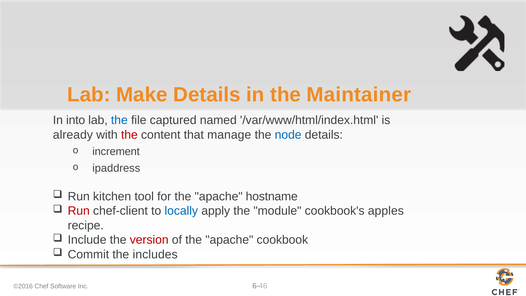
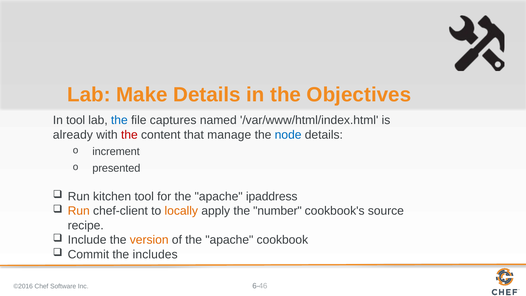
Maintainer: Maintainer -> Objectives (359, 95)
In into: into -> tool (76, 120)
captured: captured -> captures (173, 120)
ipaddress: ipaddress -> presented (116, 168)
hostname: hostname -> ipaddress (272, 196)
Run colour: red -> orange (79, 211)
locally colour: blue -> orange (181, 211)
module: module -> number (277, 211)
apples: apples -> source (386, 211)
version colour: red -> orange (149, 240)
